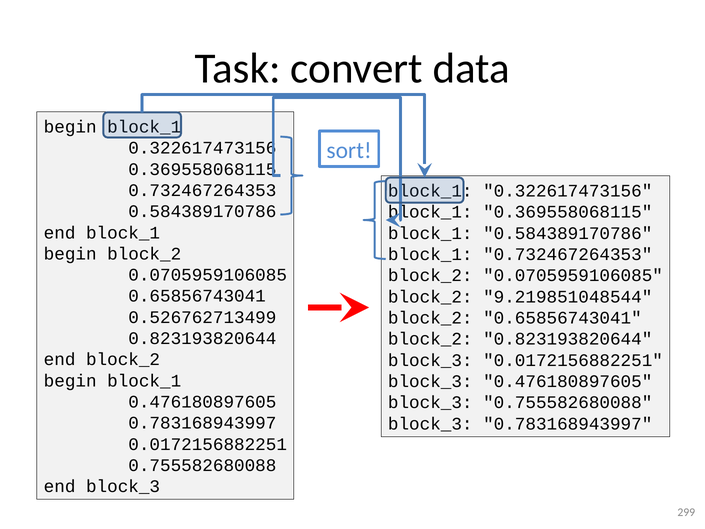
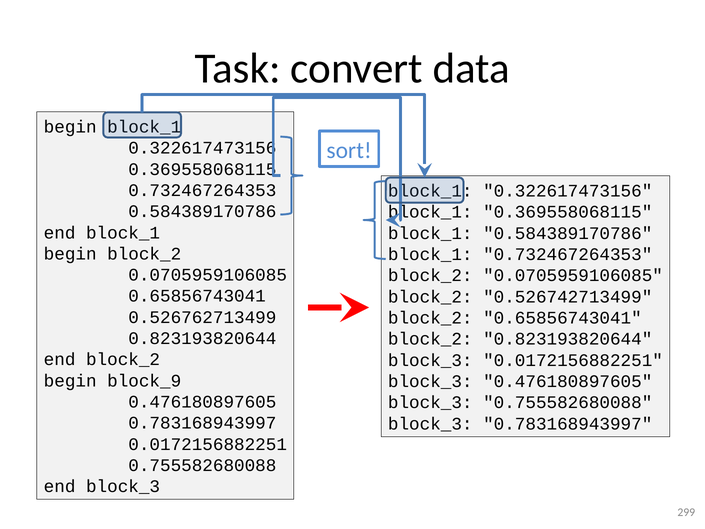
9.219851048544: 9.219851048544 -> 0.526742713499 (568, 297)
block_1: block_1 -> block_9 (144, 381)
